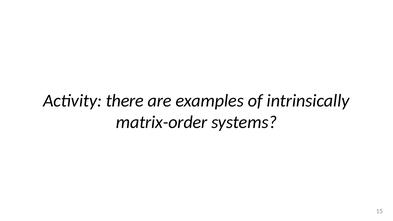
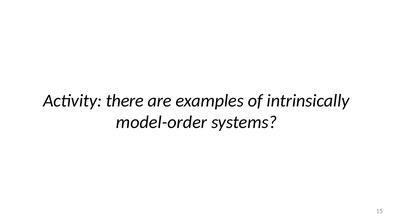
matrix-order: matrix-order -> model-order (162, 122)
